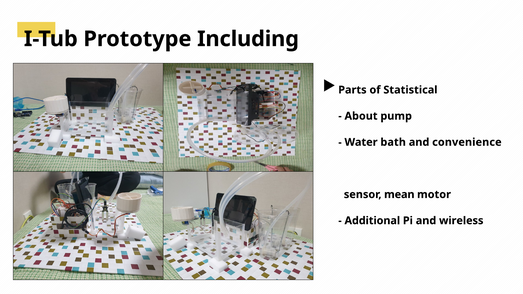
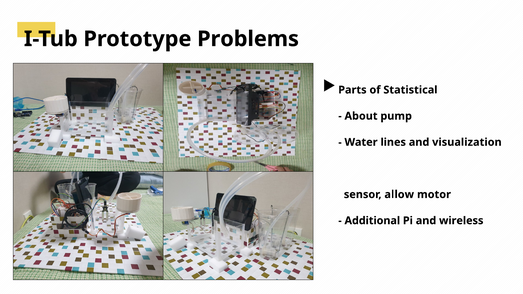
Including: Including -> Problems (248, 39)
bath: bath -> lines (393, 142)
convenience: convenience -> visualization (467, 142)
mean: mean -> allow (399, 195)
